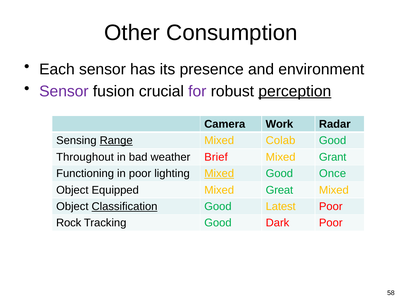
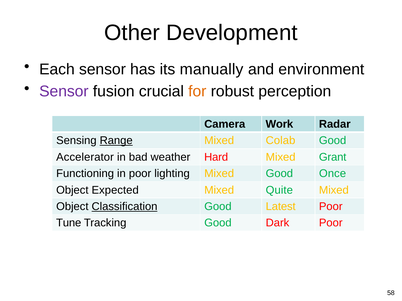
Consumption: Consumption -> Development (232, 33)
presence: presence -> manually (212, 69)
for colour: purple -> orange (197, 91)
perception underline: present -> none (295, 91)
Throughout: Throughout -> Accelerator (85, 157)
Brief: Brief -> Hard (216, 157)
Mixed underline: present -> none (219, 174)
Equipped: Equipped -> Expected (115, 190)
Great: Great -> Quite (279, 190)
Rock: Rock -> Tune (69, 223)
